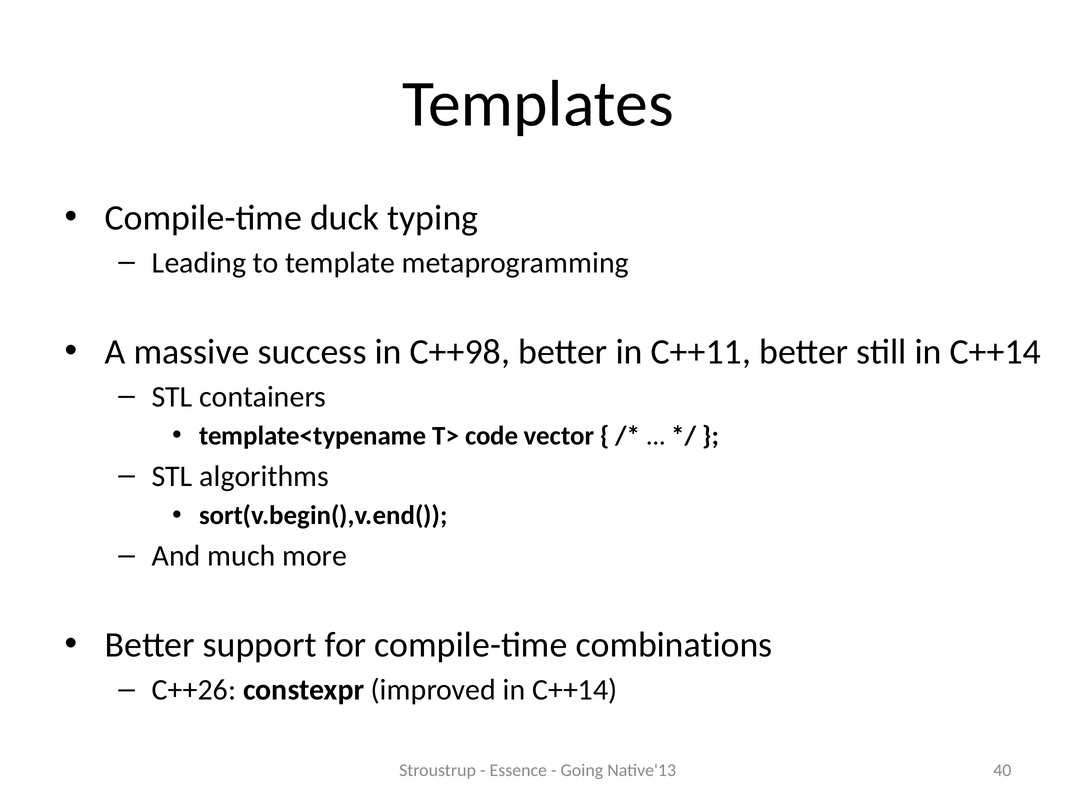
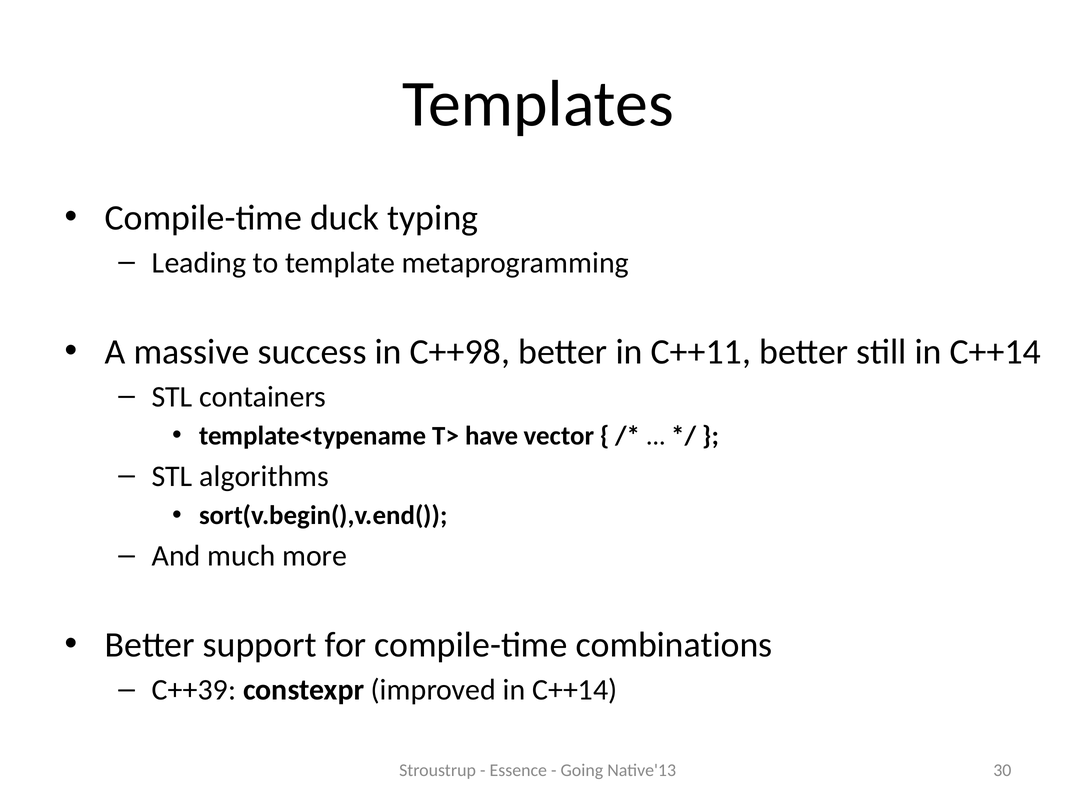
code: code -> have (492, 436)
C++26: C++26 -> C++39 (194, 690)
40: 40 -> 30 (1002, 771)
